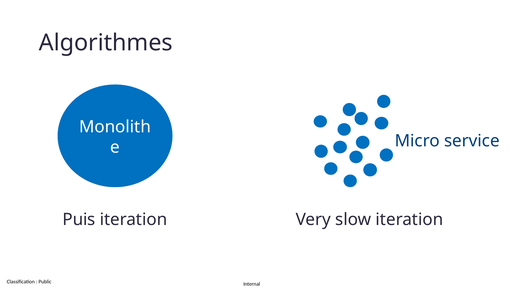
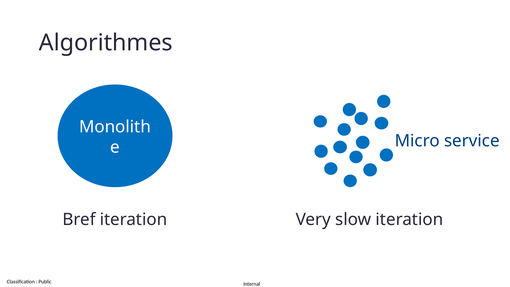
Puis: Puis -> Bref (79, 220)
